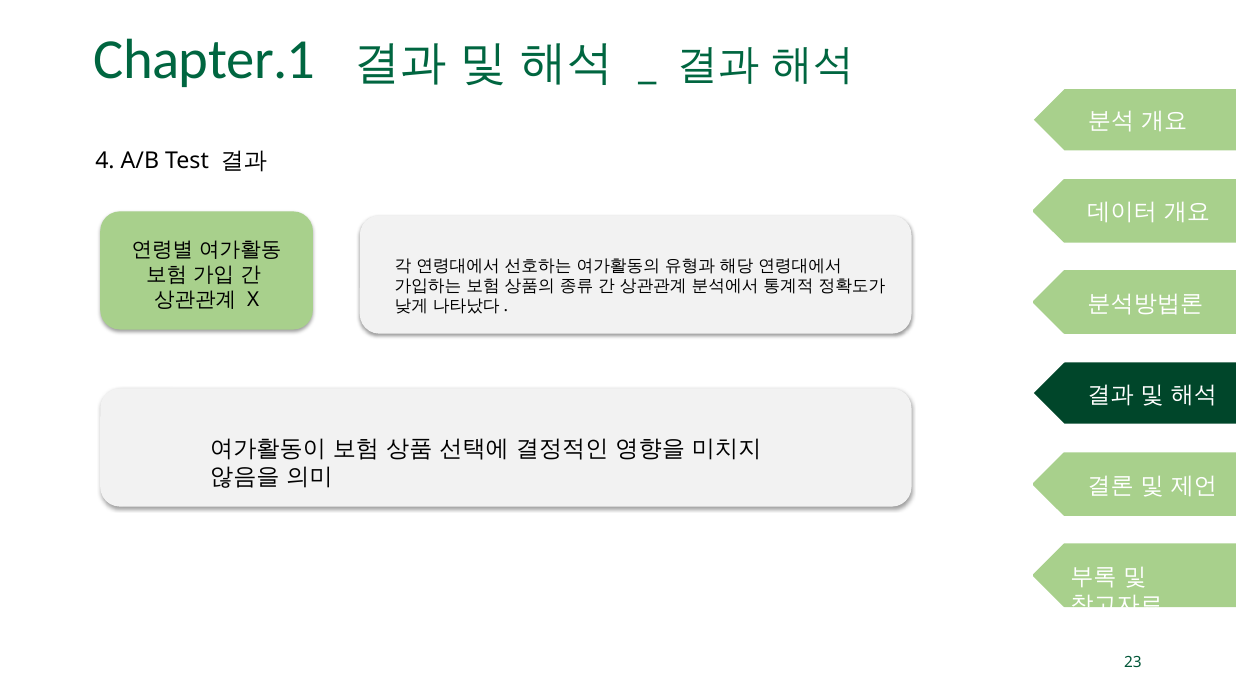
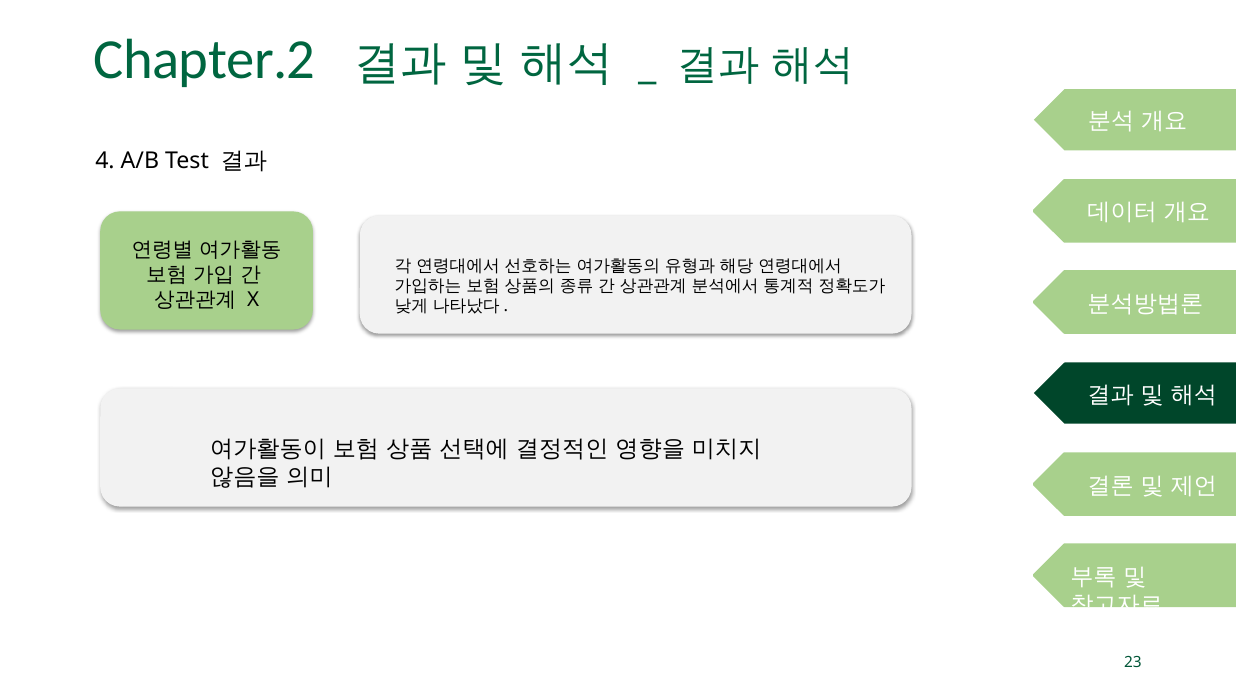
Chapter.1: Chapter.1 -> Chapter.2 (205, 59)
